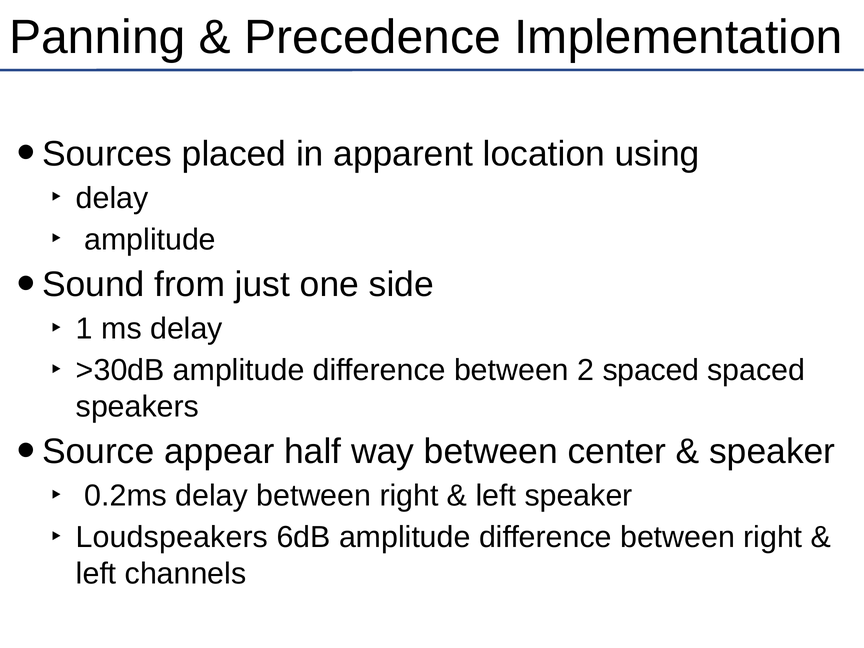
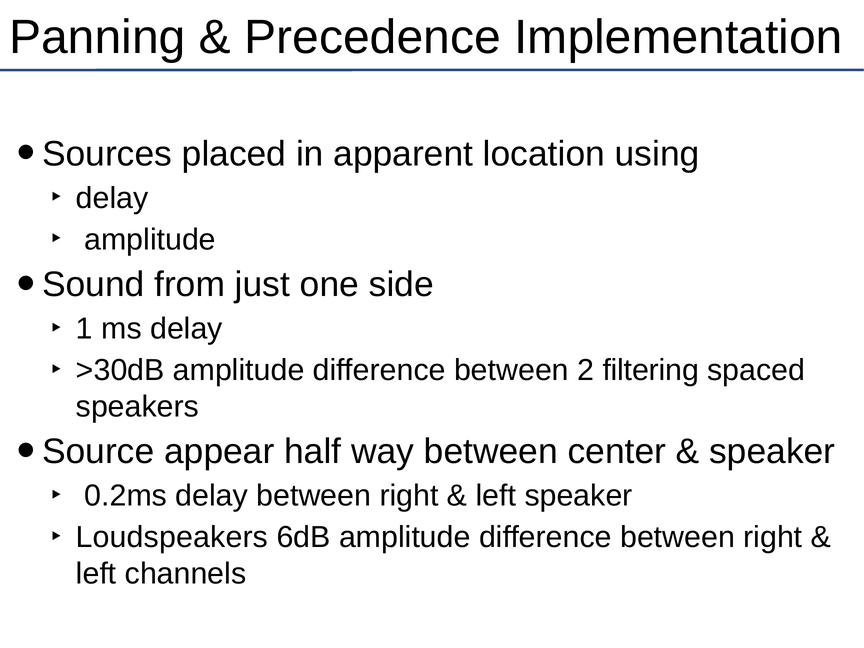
2 spaced: spaced -> filtering (651, 370)
